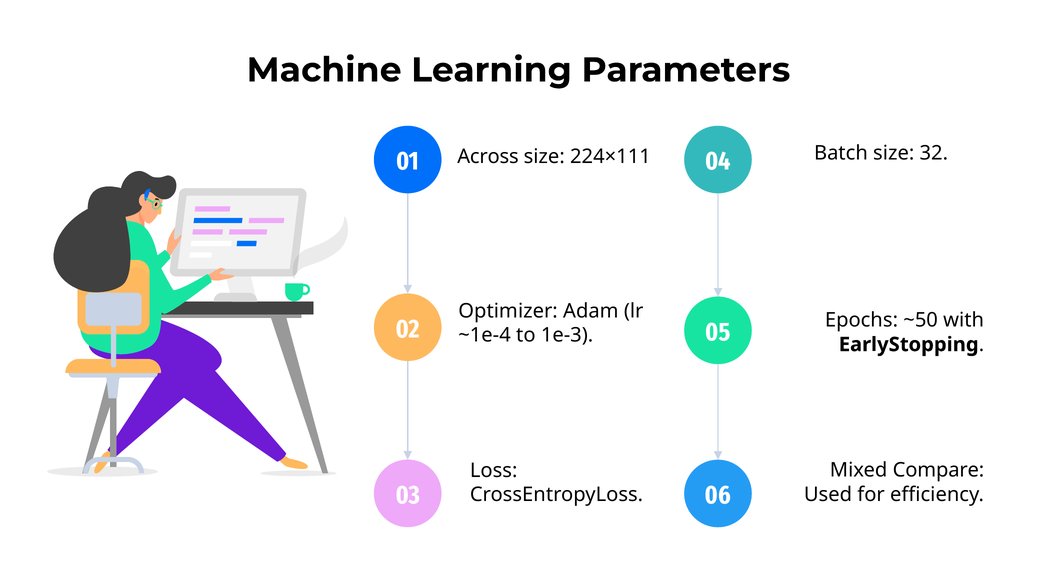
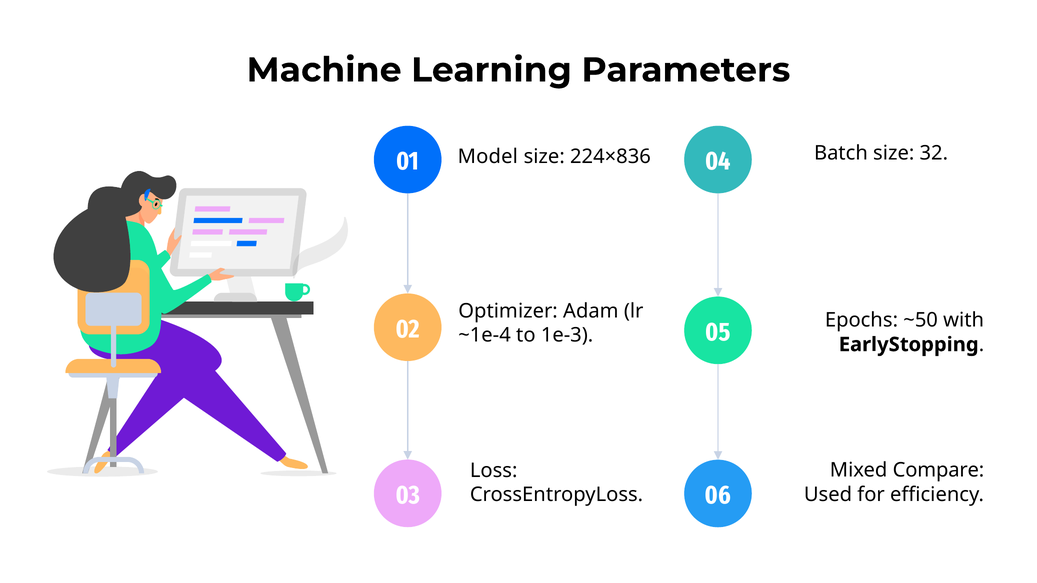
Across: Across -> Model (488, 156)
224×111: 224×111 -> 224×836 (610, 156)
